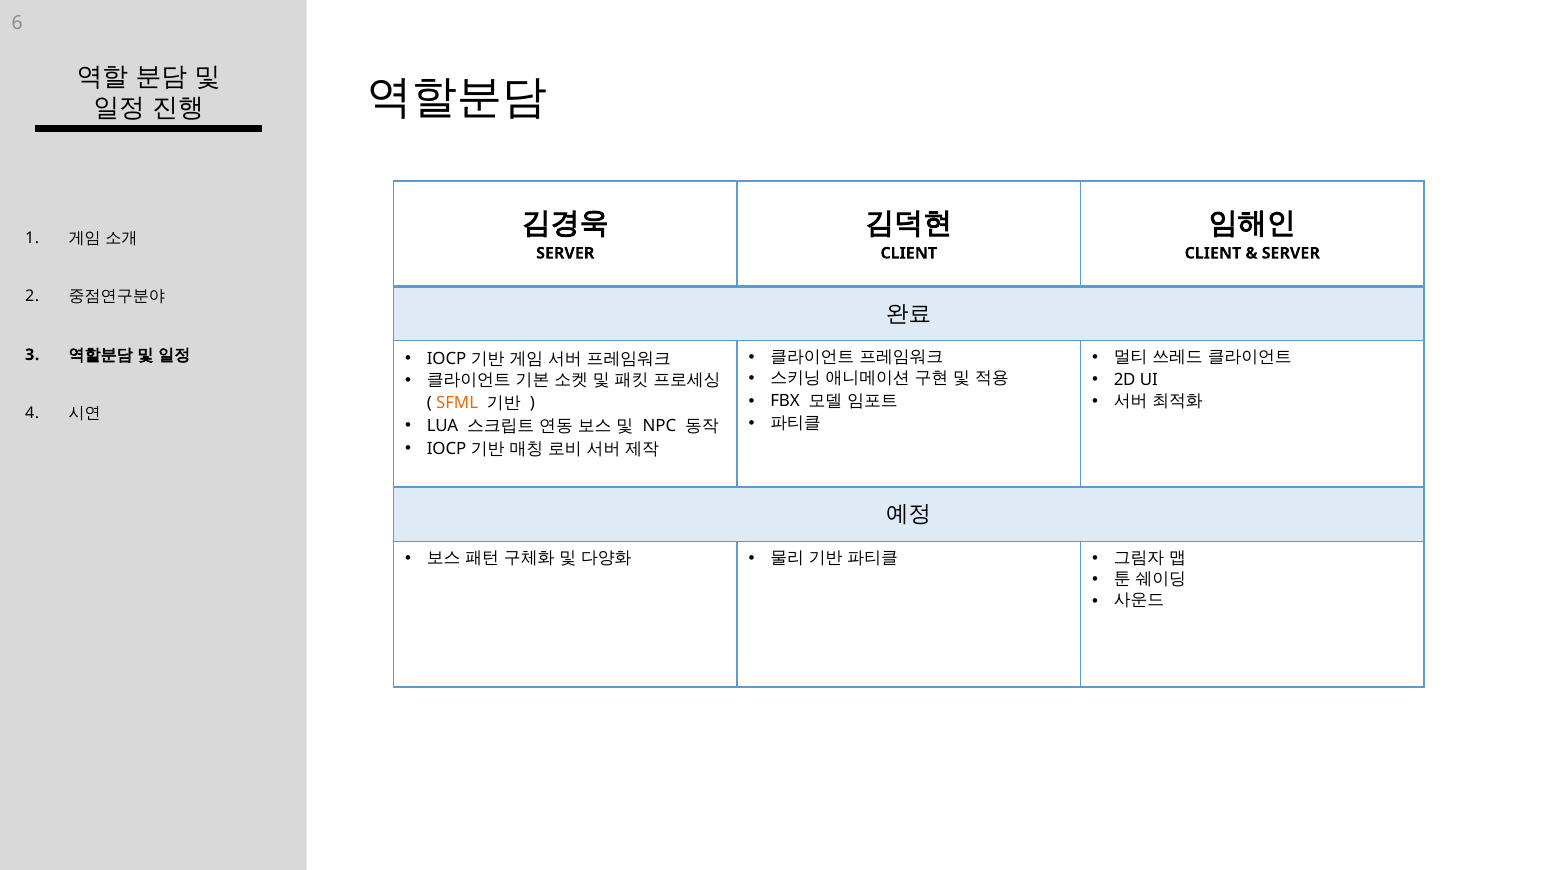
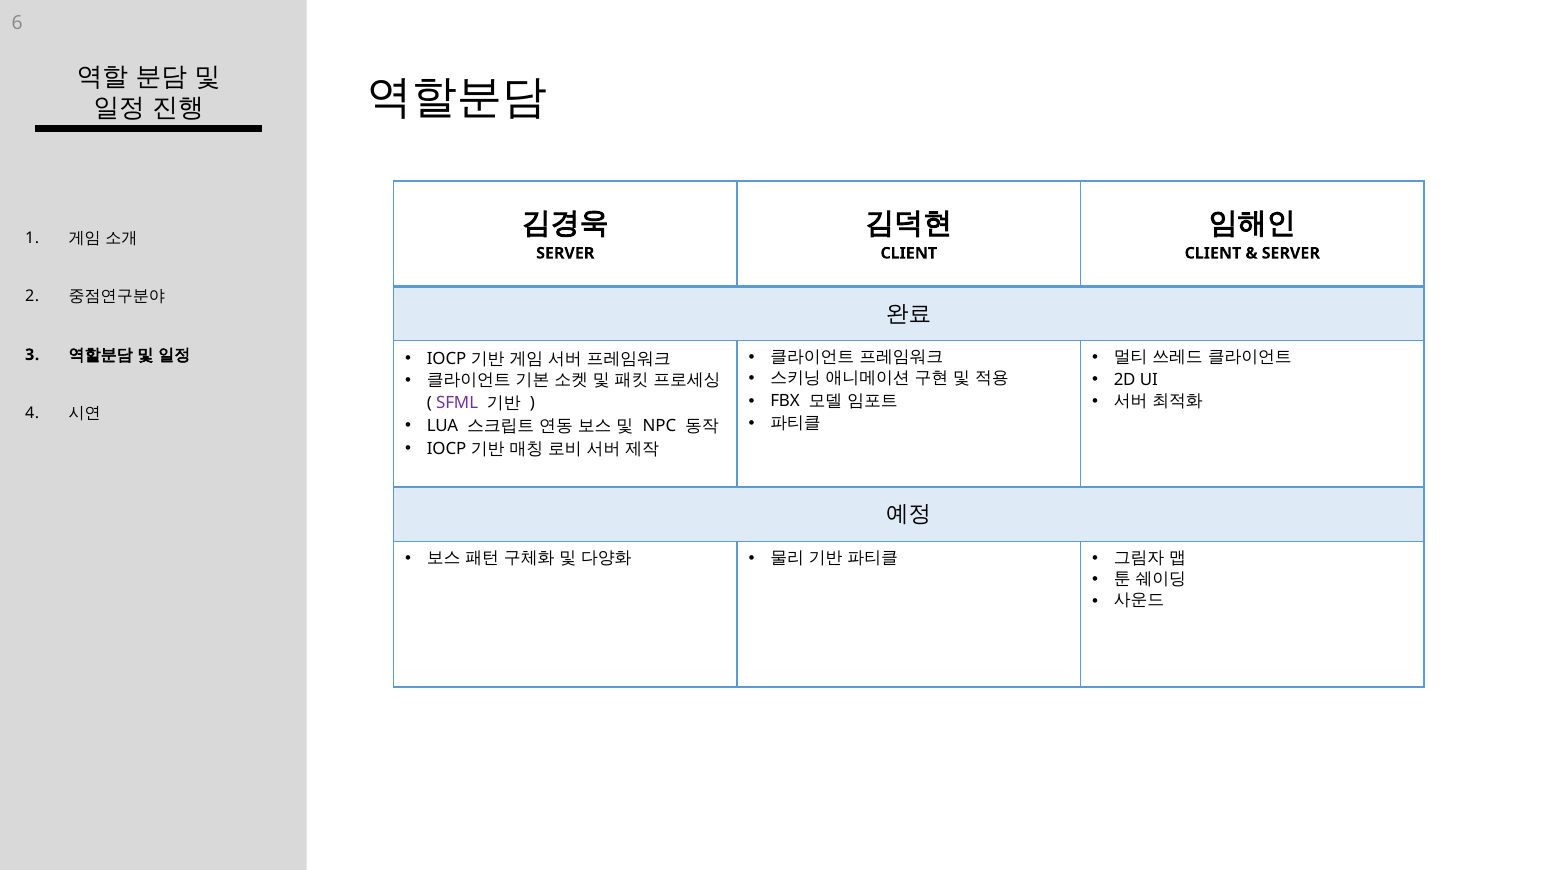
SFML colour: orange -> purple (457, 403)
